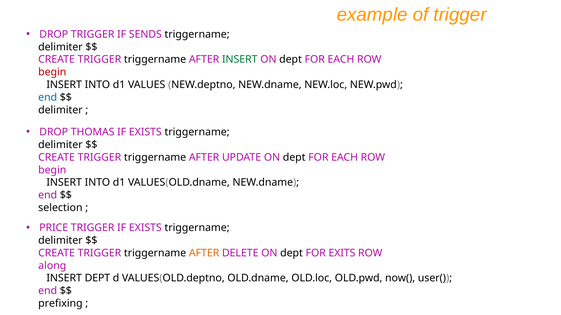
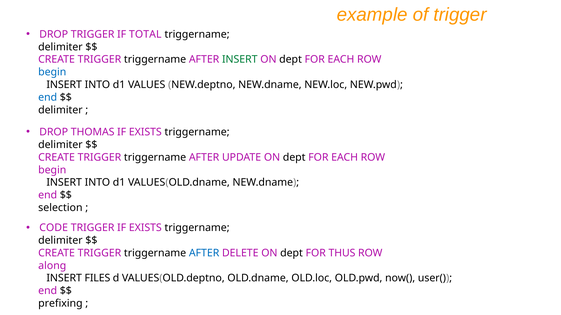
SENDS: SENDS -> TOTAL (145, 34)
begin colour: red -> blue (52, 72)
PRICE: PRICE -> CODE (54, 228)
AFTER colour: orange -> blue (204, 253)
EXITS: EXITS -> THUS (342, 253)
INSERT DEPT: DEPT -> FILES (97, 279)
